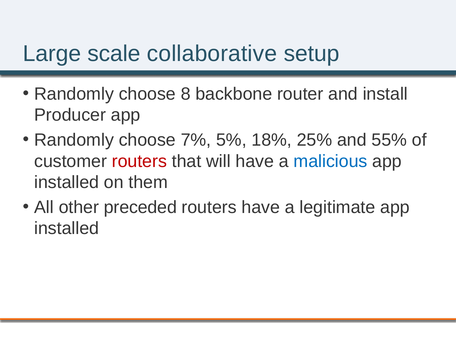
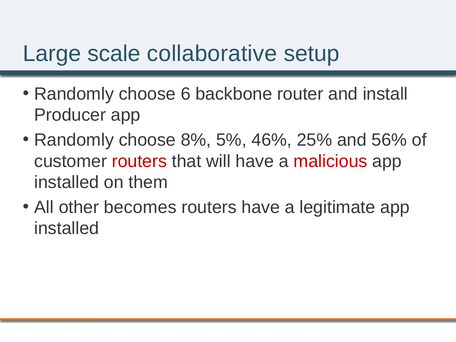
8: 8 -> 6 (186, 94)
7%: 7% -> 8% (196, 140)
18%: 18% -> 46% (272, 140)
55%: 55% -> 56% (389, 140)
malicious colour: blue -> red (331, 161)
preceded: preceded -> becomes (140, 207)
